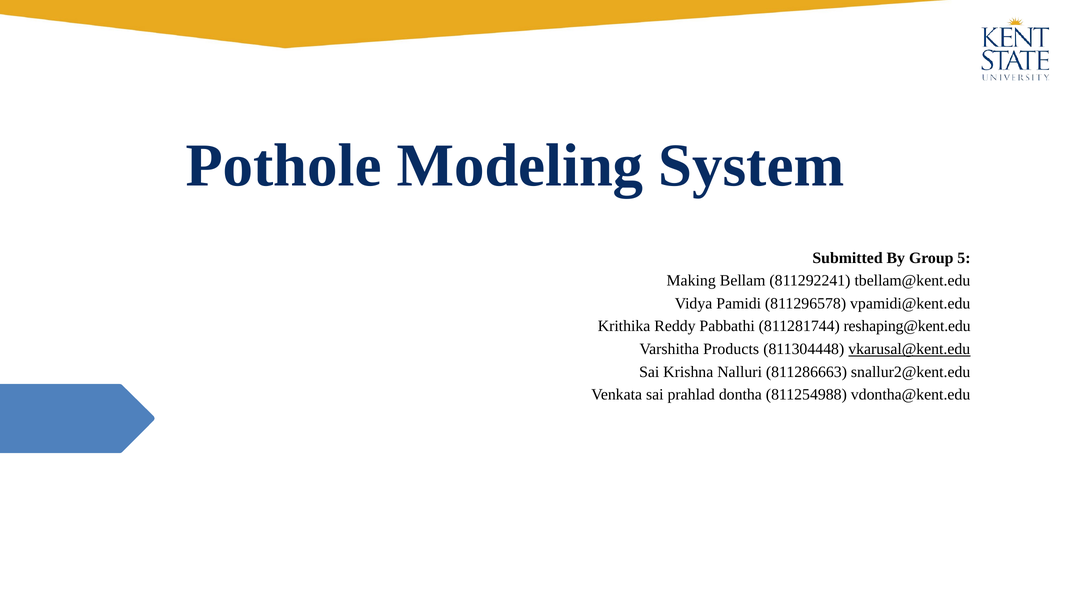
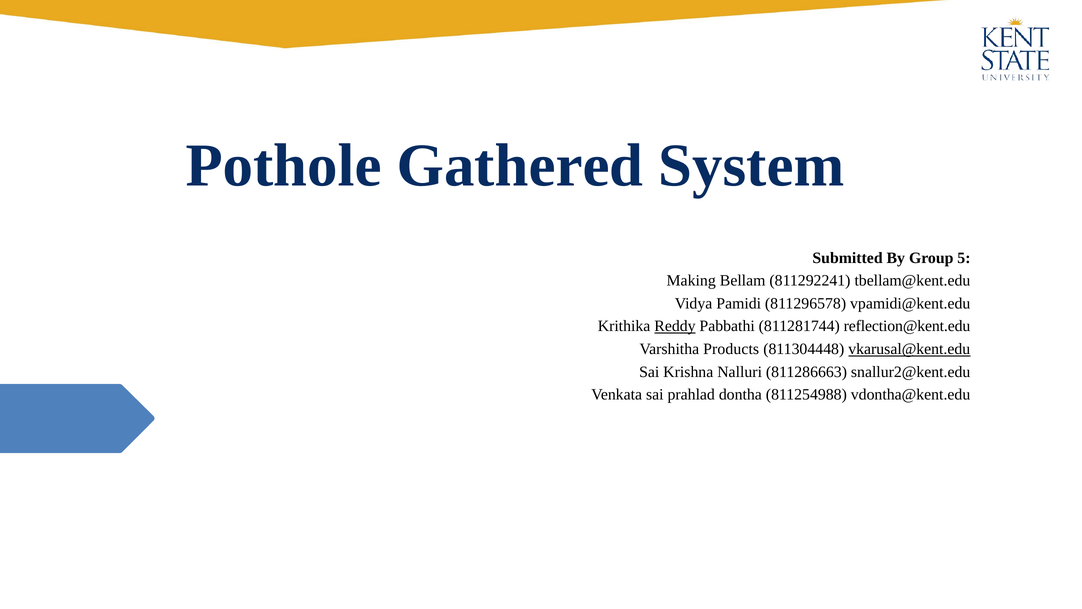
Modeling: Modeling -> Gathered (520, 166)
Reddy underline: none -> present (675, 326)
reshaping@kent.edu: reshaping@kent.edu -> reflection@kent.edu (907, 326)
